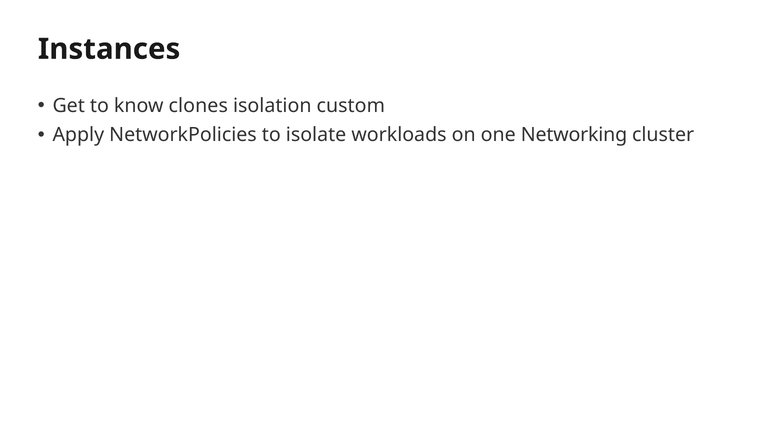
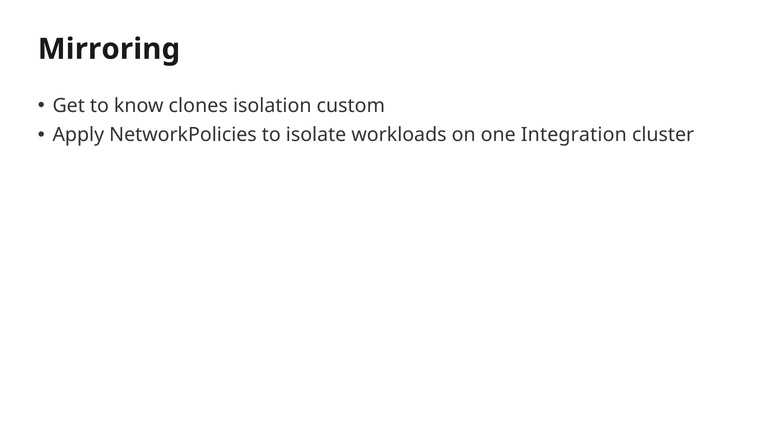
Instances: Instances -> Mirroring (109, 49)
Networking: Networking -> Integration (574, 135)
